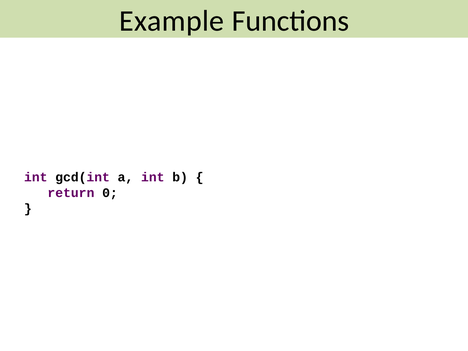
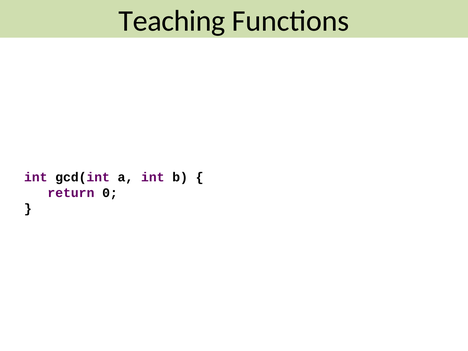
Example: Example -> Teaching (172, 21)
